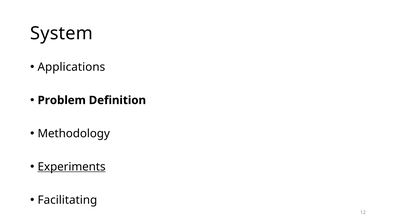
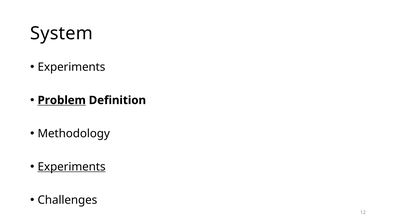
Applications: Applications -> Experiments (71, 67)
Problem underline: none -> present (62, 100)
Facilitating: Facilitating -> Challenges (67, 200)
